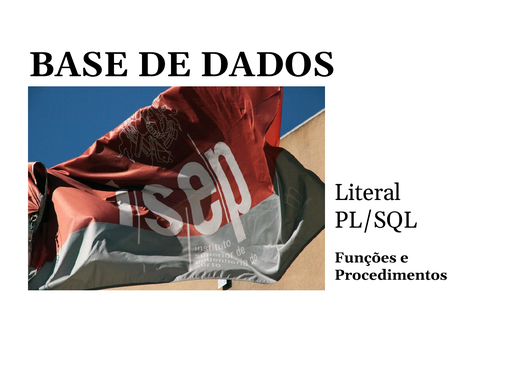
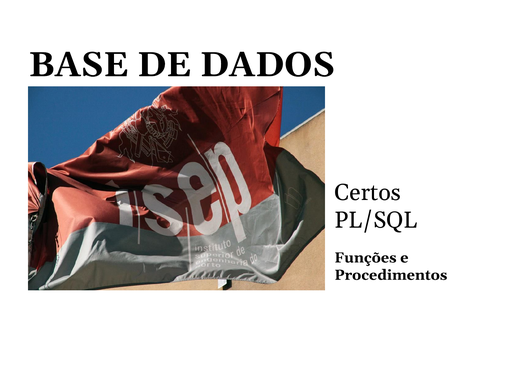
Literal: Literal -> Certos (368, 192)
